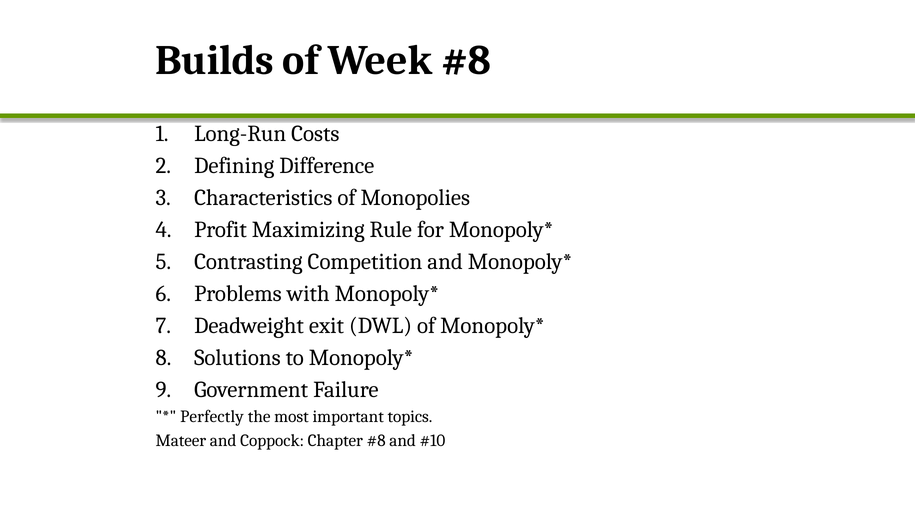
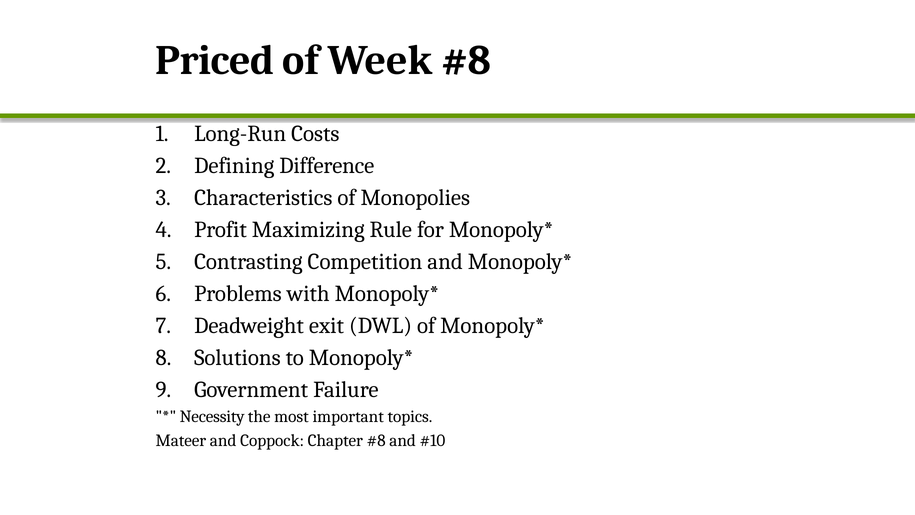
Builds: Builds -> Priced (215, 60)
Perfectly: Perfectly -> Necessity (212, 417)
